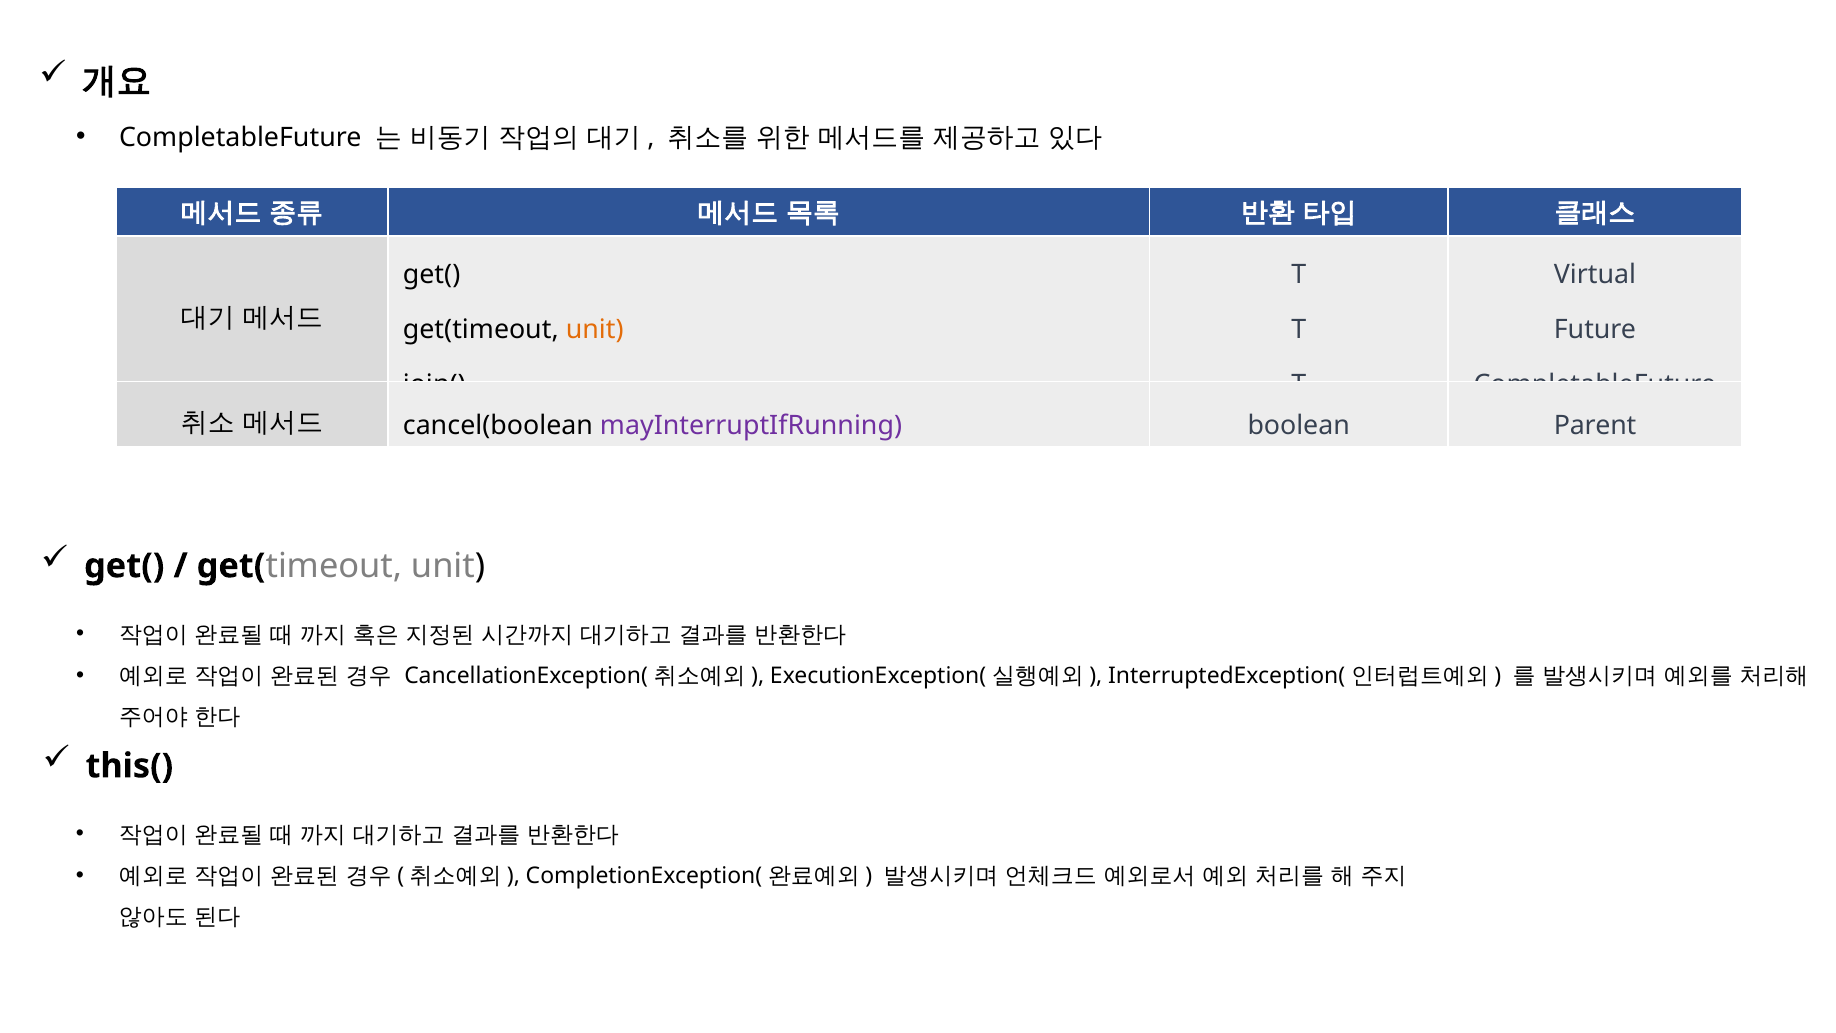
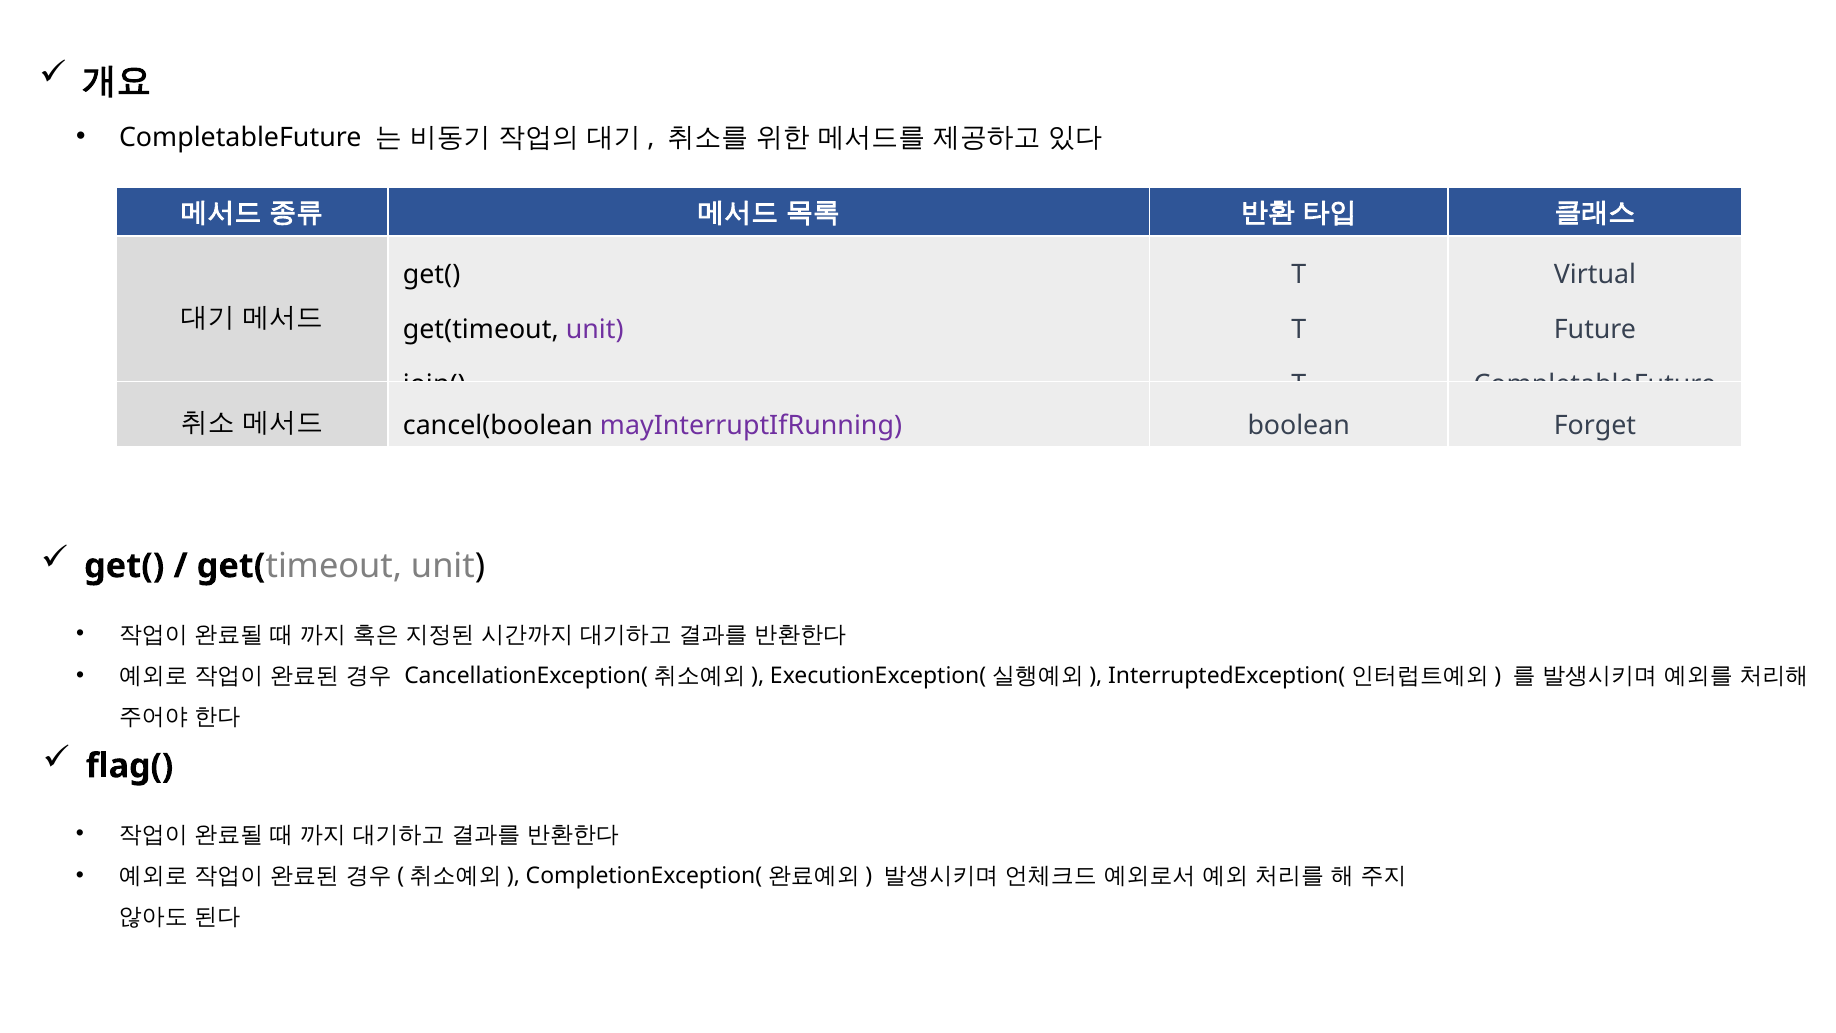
unit colour: orange -> purple (595, 329)
Parent: Parent -> Forget (1595, 425)
this(: this( -> flag( (130, 766)
